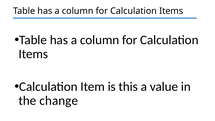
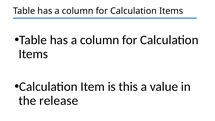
change: change -> release (59, 101)
